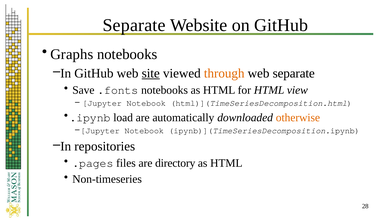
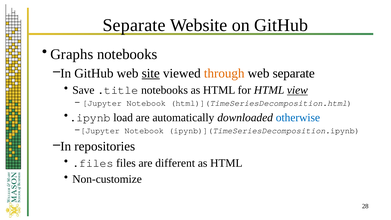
.fonts: .fonts -> .title (118, 90)
view underline: none -> present (297, 90)
otherwise colour: orange -> blue (298, 117)
.pages: .pages -> .files (93, 163)
directory: directory -> different (175, 163)
Non-timeseries: Non-timeseries -> Non-customize (107, 179)
